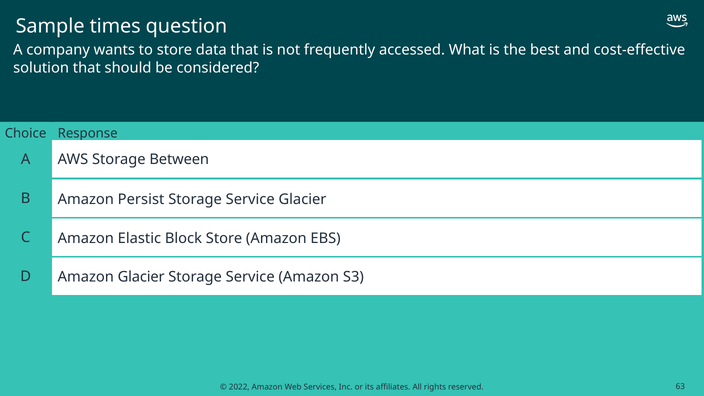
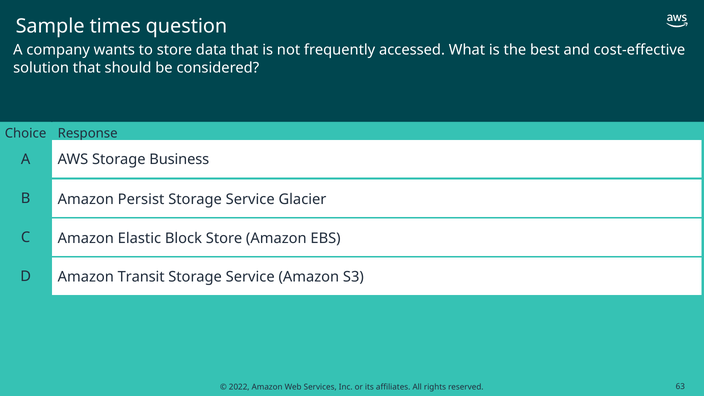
Between: Between -> Business (179, 160)
Amazon Glacier: Glacier -> Transit (141, 277)
